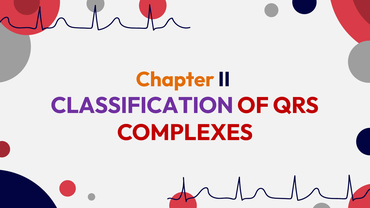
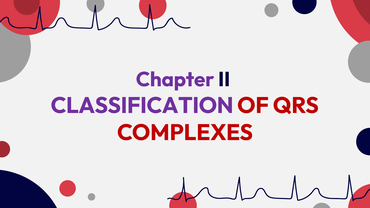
Chapter colour: orange -> purple (175, 80)
